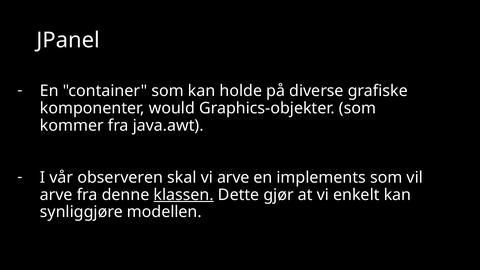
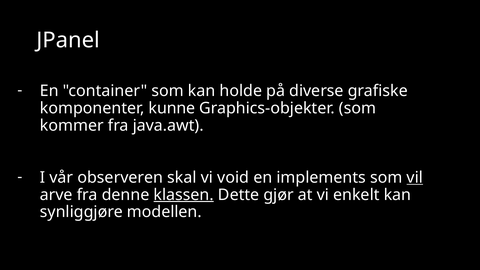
would: would -> kunne (172, 108)
vi arve: arve -> void (233, 177)
vil underline: none -> present (415, 177)
